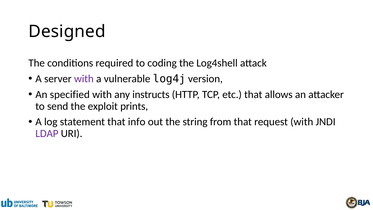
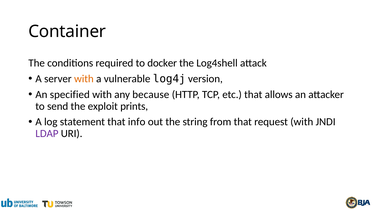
Designed: Designed -> Container (67, 31)
coding: coding -> docker (162, 63)
with colour: purple -> orange (84, 79)
instructs: instructs -> because (151, 94)
